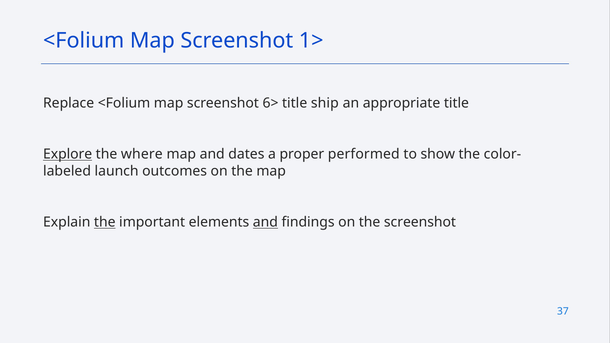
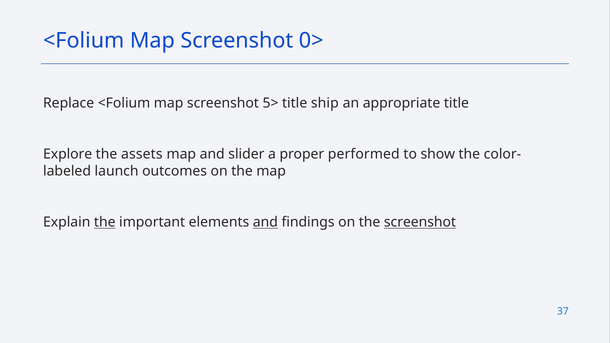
1>: 1> -> 0> (311, 41)
6>: 6> -> 5> (271, 103)
Explore underline: present -> none (68, 154)
where: where -> assets (142, 154)
dates: dates -> slider (246, 154)
screenshot underline: none -> present (420, 222)
